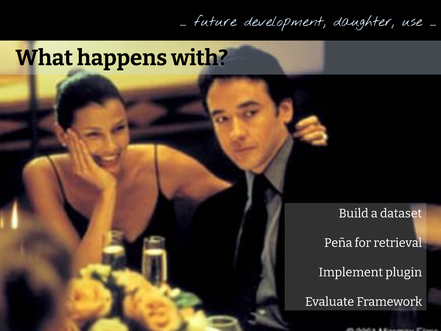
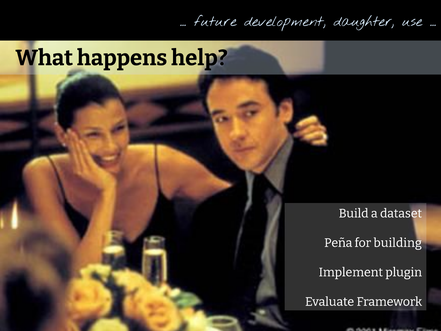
with: with -> help (199, 58)
retrieval: retrieval -> building (398, 243)
